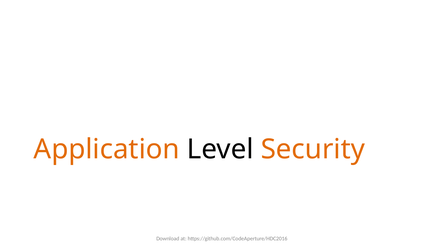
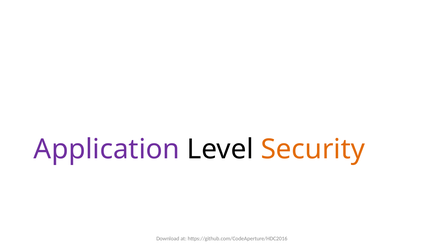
Application colour: orange -> purple (107, 149)
